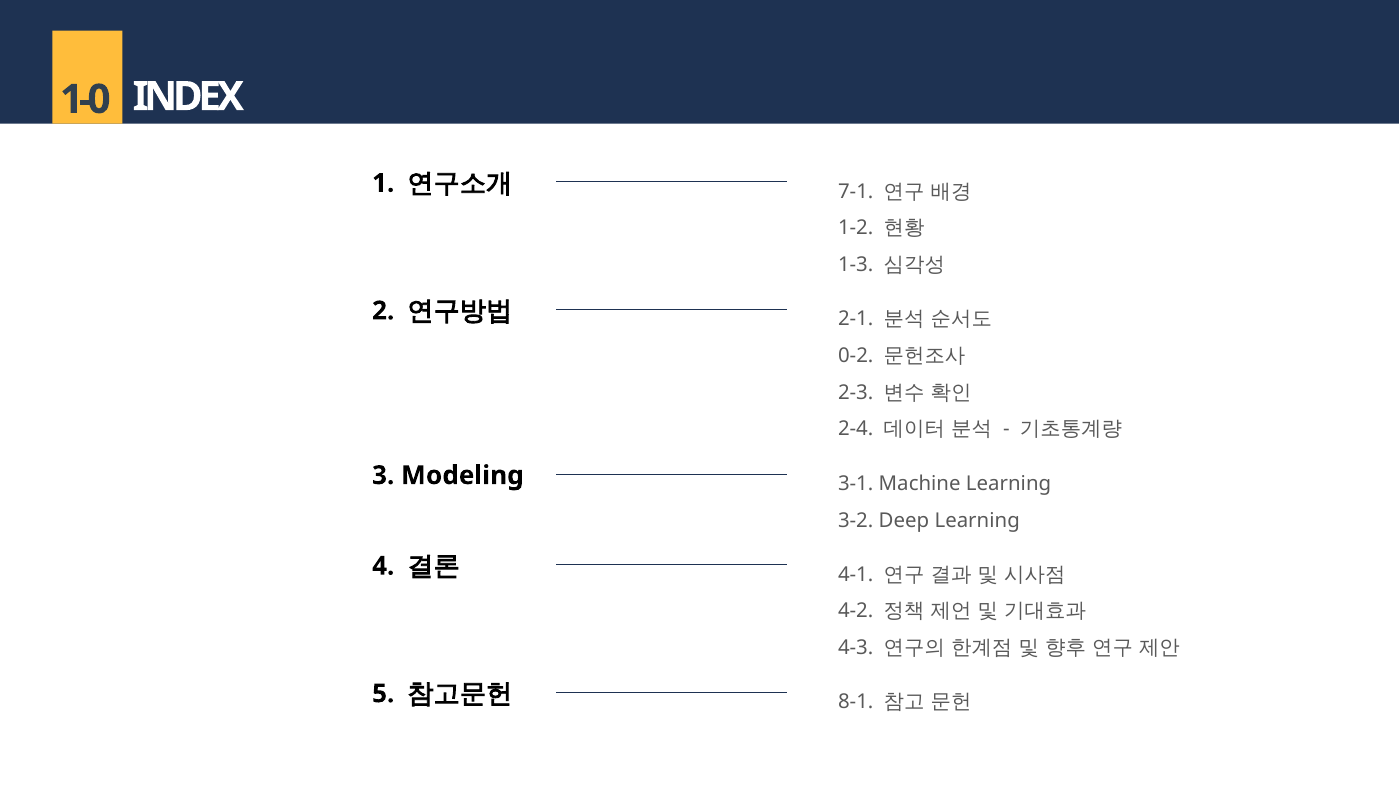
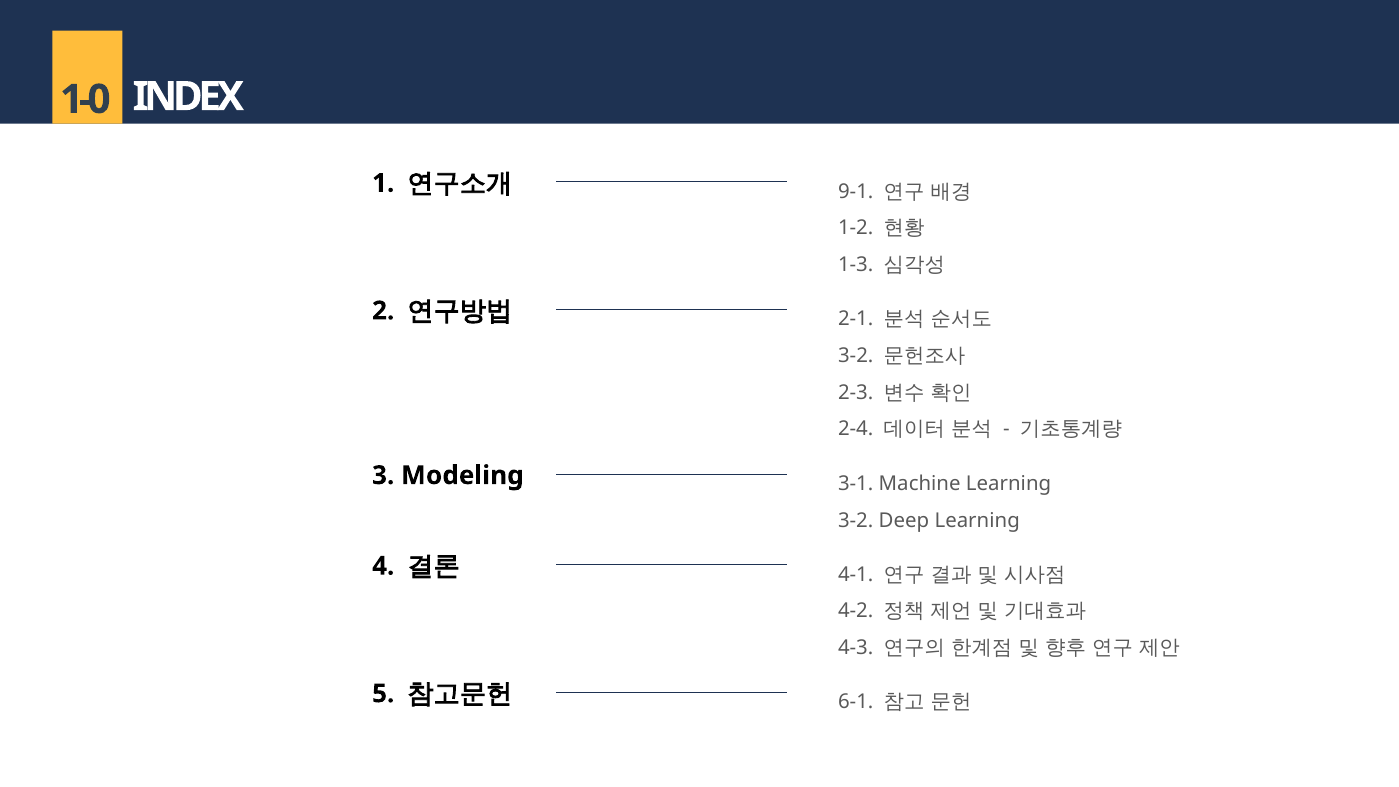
7-1: 7-1 -> 9-1 (856, 191)
0-2: 0-2 -> 3-2 (856, 356)
8-1: 8-1 -> 6-1 (856, 702)
